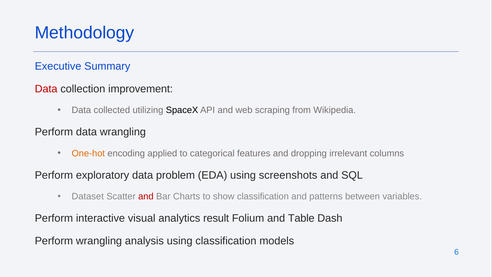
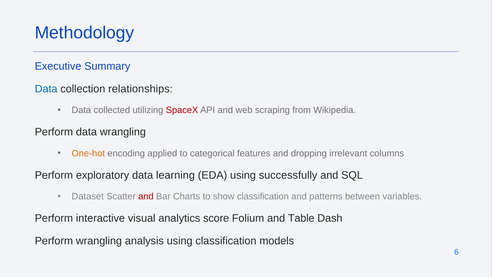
Data colour: red -> blue (46, 89)
improvement: improvement -> relationships (140, 89)
SpaceX colour: black -> red (182, 110)
problem: problem -> learning (175, 175)
screenshots: screenshots -> successfully (288, 175)
result: result -> score (216, 218)
